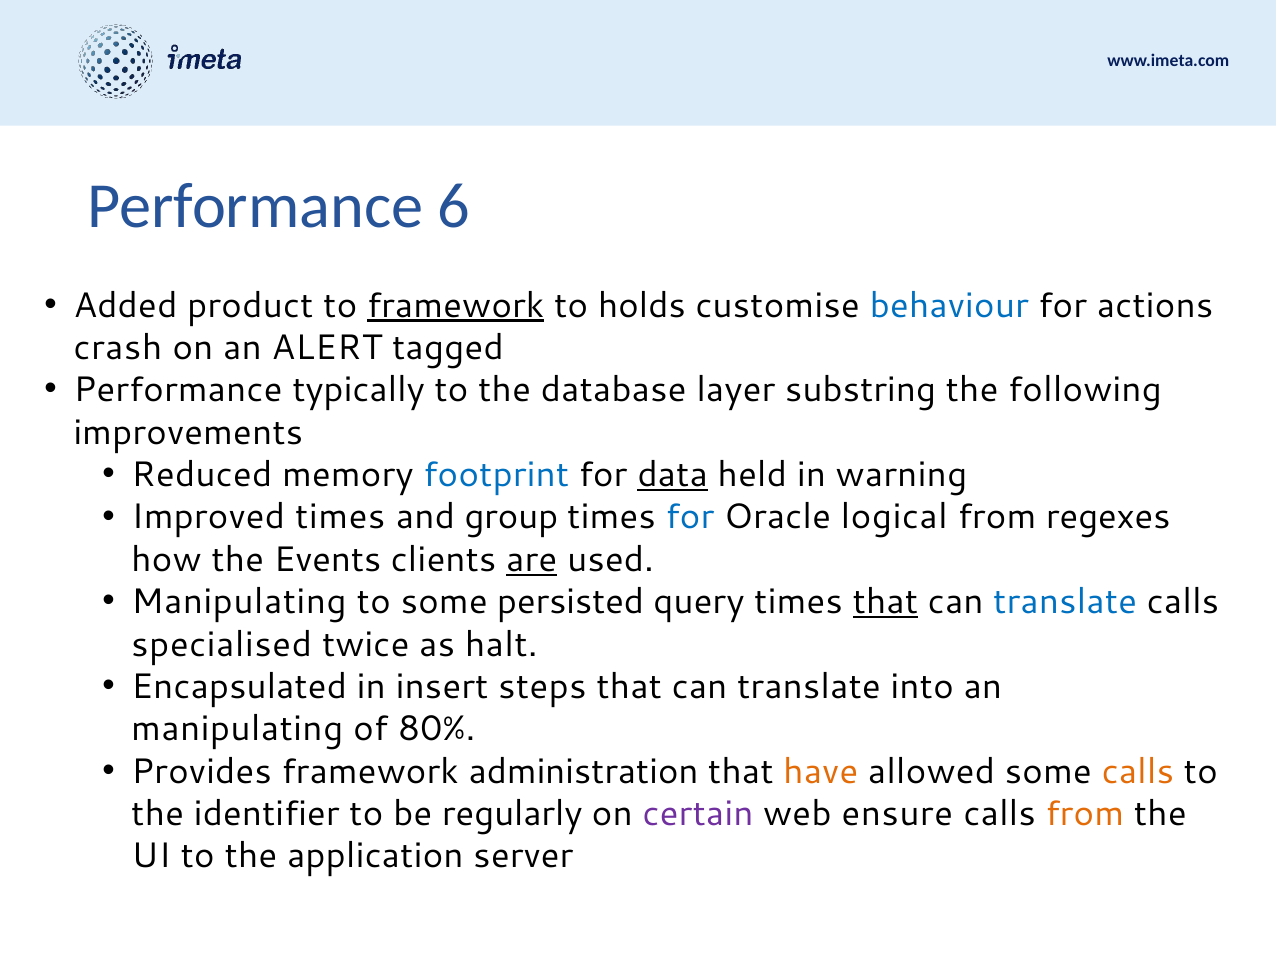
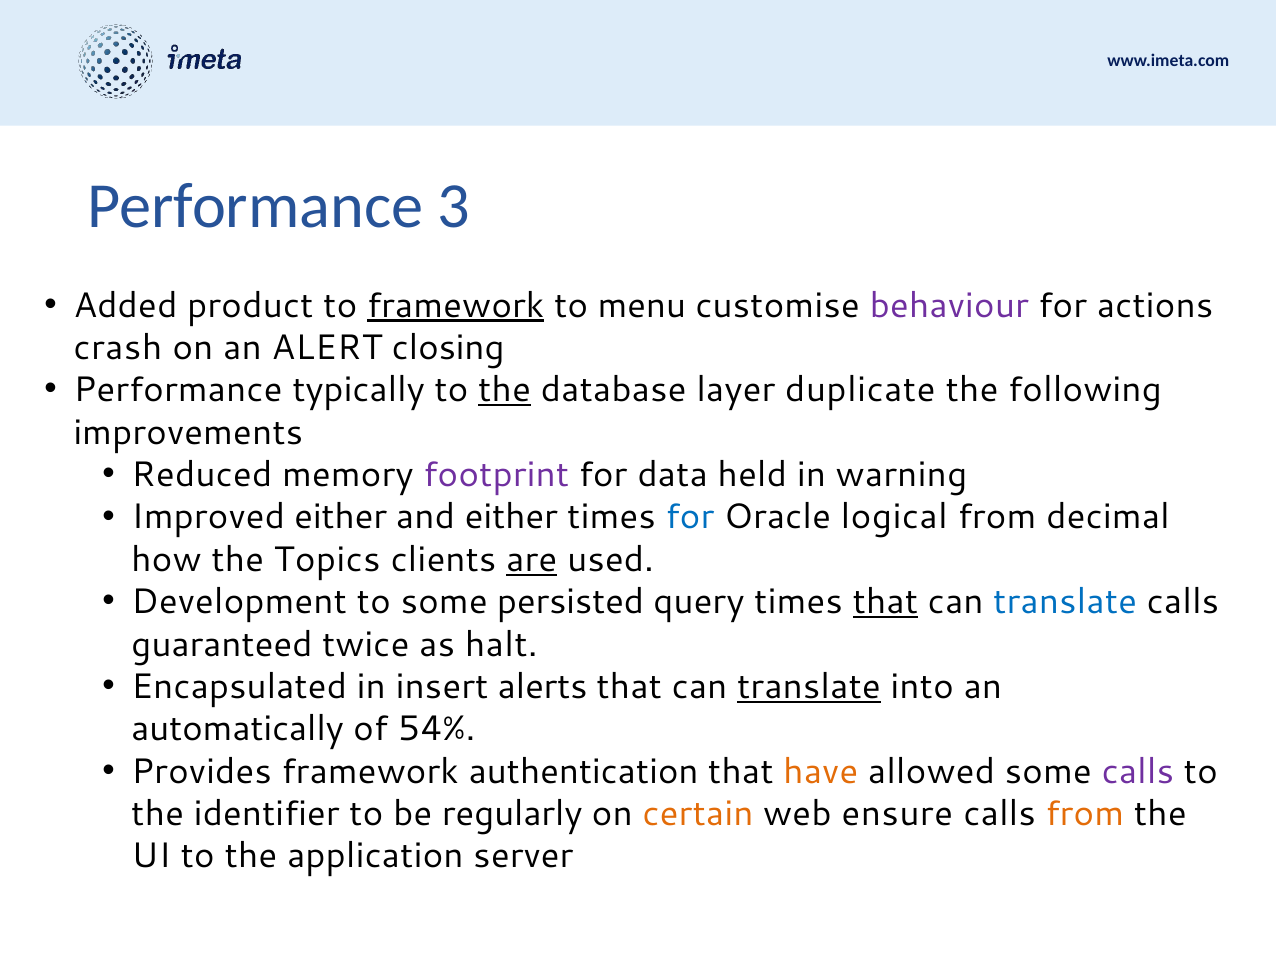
6: 6 -> 3 (454, 206)
holds: holds -> menu (642, 305)
behaviour colour: blue -> purple (949, 305)
tagged: tagged -> closing (448, 348)
the underline: none -> present (505, 390)
substring: substring -> duplicate (860, 390)
footprint colour: blue -> purple (496, 475)
data underline: present -> none (673, 475)
Improved times: times -> either (341, 517)
and group: group -> either (511, 517)
regexes: regexes -> decimal (1108, 517)
Events: Events -> Topics (327, 560)
Manipulating: Manipulating -> Development (239, 602)
specialised: specialised -> guaranteed (222, 644)
steps: steps -> alerts (543, 687)
translate underline: none -> present (809, 687)
manipulating: manipulating -> automatically (238, 729)
80%: 80% -> 54% (437, 729)
administration: administration -> authentication (584, 771)
calls colour: orange -> purple (1138, 771)
certain colour: purple -> orange (698, 814)
